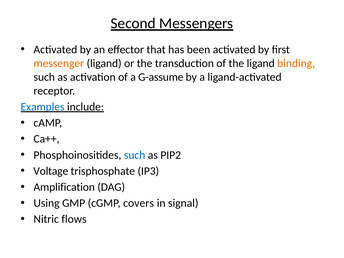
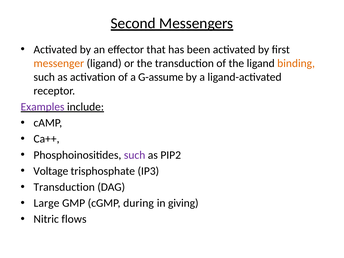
Examples colour: blue -> purple (43, 107)
such colour: blue -> purple (135, 155)
Amplification: Amplification -> Transduction (64, 187)
Using: Using -> Large (46, 203)
covers: covers -> during (139, 203)
signal: signal -> giving (183, 203)
